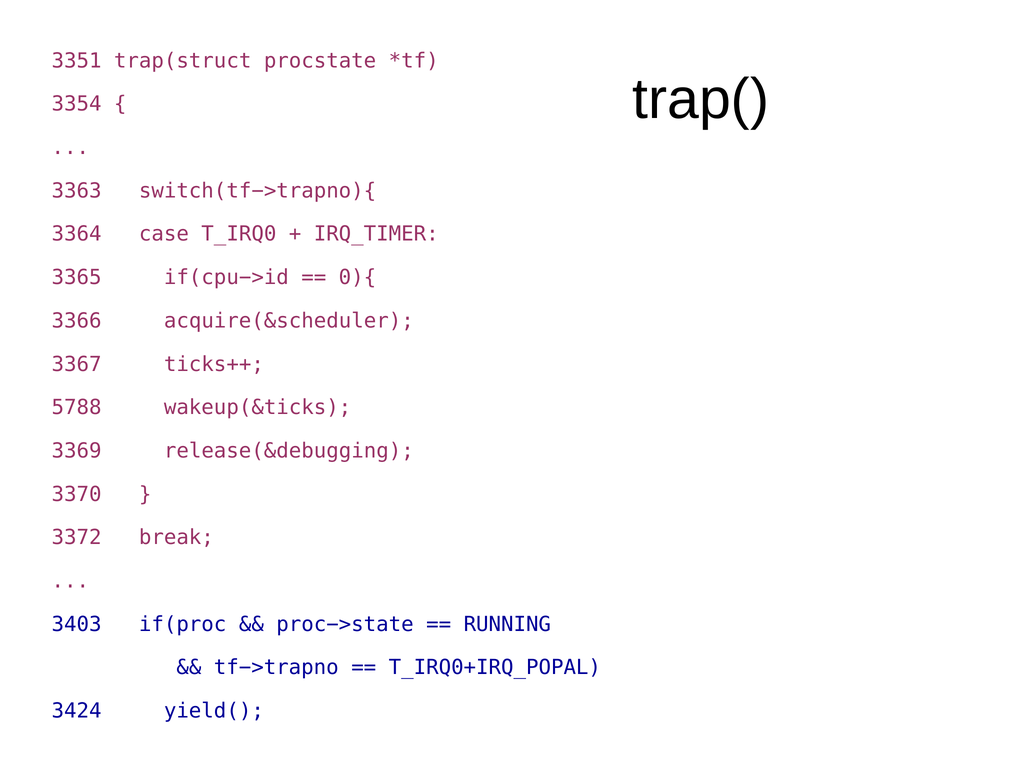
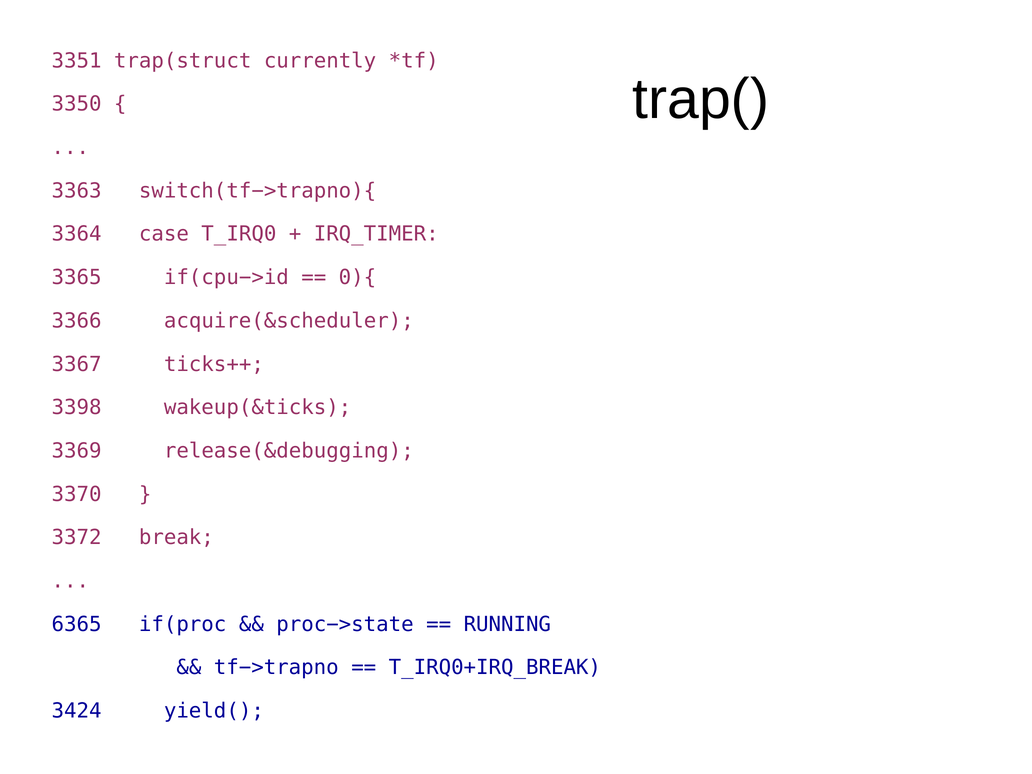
procstate: procstate -> currently (320, 61)
3354: 3354 -> 3350 (77, 104)
5788: 5788 -> 3398 (77, 407)
3403: 3403 -> 6365 (77, 624)
T_IRQ0+IRQ_POPAL: T_IRQ0+IRQ_POPAL -> T_IRQ0+IRQ_BREAK (495, 668)
